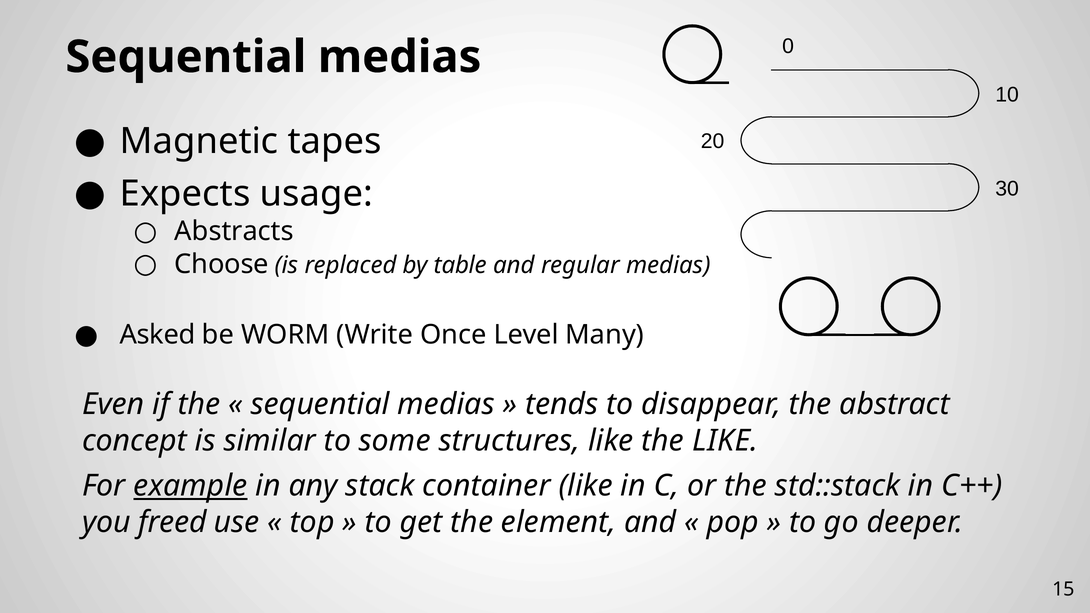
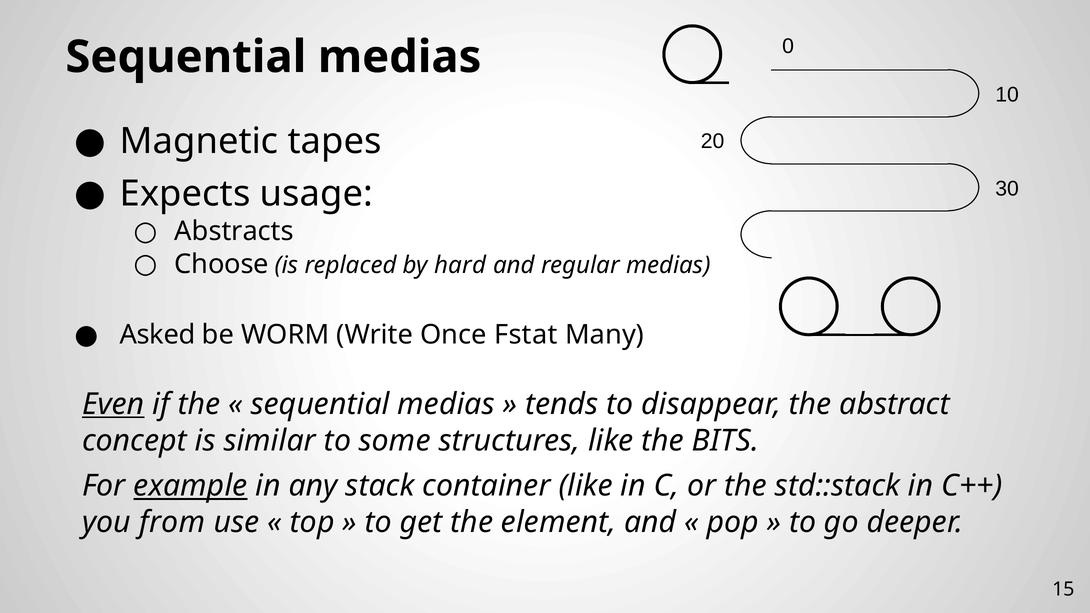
table: table -> hard (460, 265)
Level: Level -> Fstat (526, 335)
Even underline: none -> present (113, 404)
the LIKE: LIKE -> BITS (725, 441)
freed: freed -> from (172, 522)
